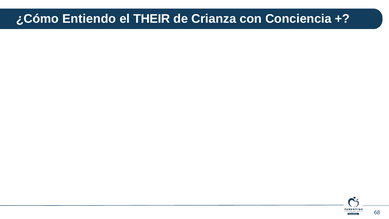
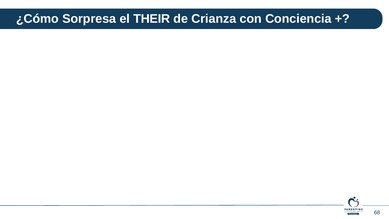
Entiendo: Entiendo -> Sorpresa (89, 19)
